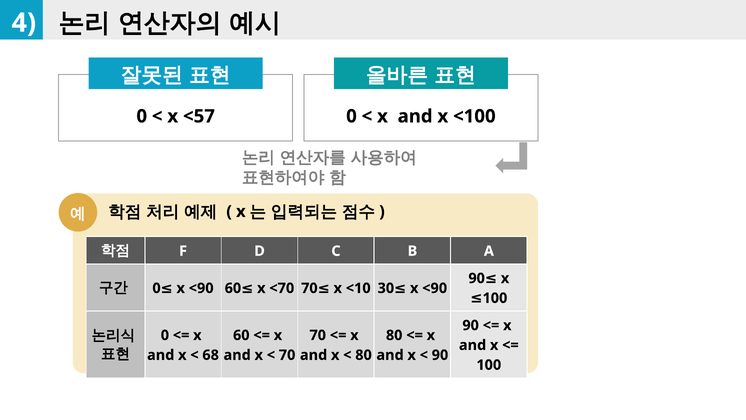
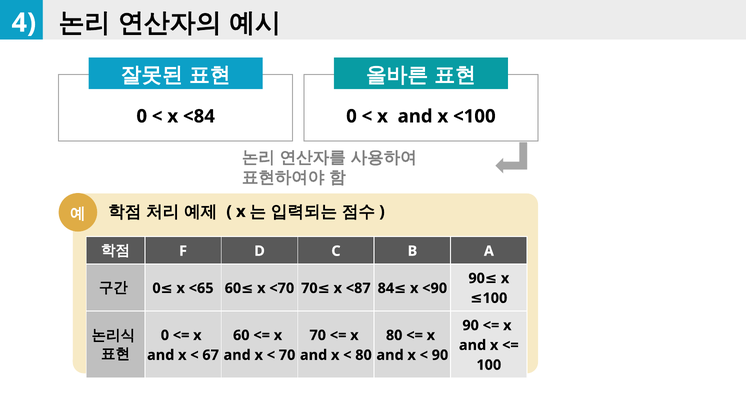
<57: <57 -> <84 (199, 116)
0 x <90: <90 -> <65 (201, 288)
<10: <10 -> <87 (358, 288)
30: 30 -> 84 (386, 288)
68: 68 -> 67 (211, 355)
